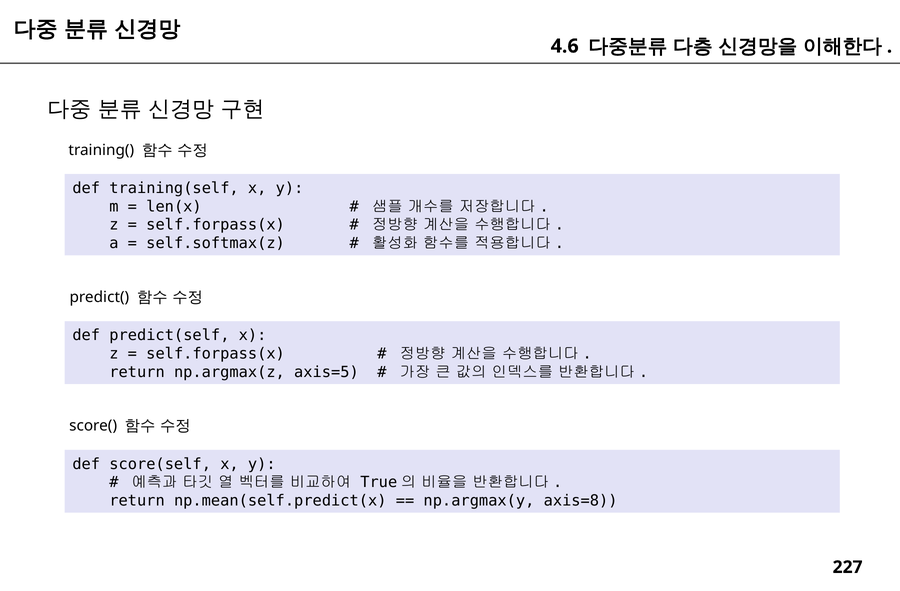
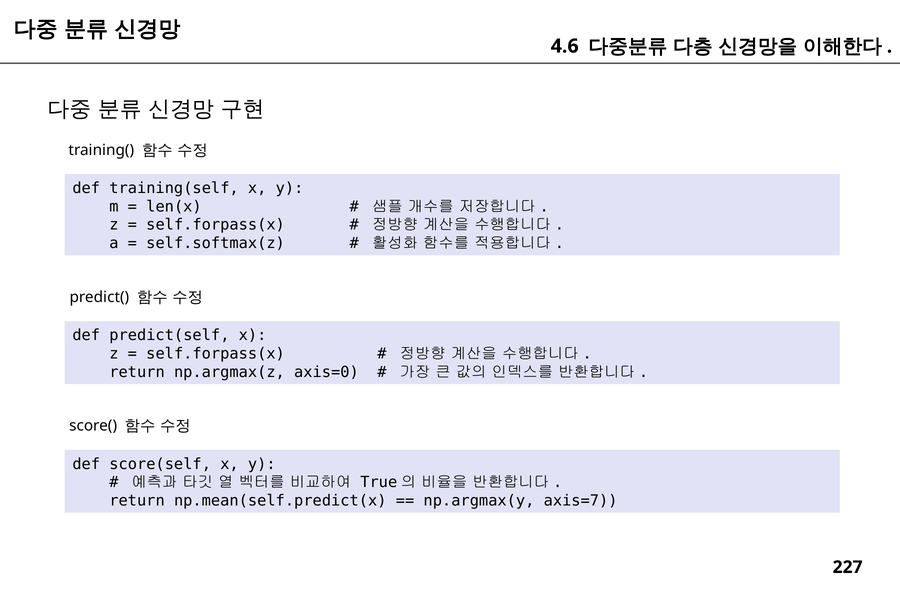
axis=5: axis=5 -> axis=0 (326, 372)
axis=8: axis=8 -> axis=7 (581, 501)
